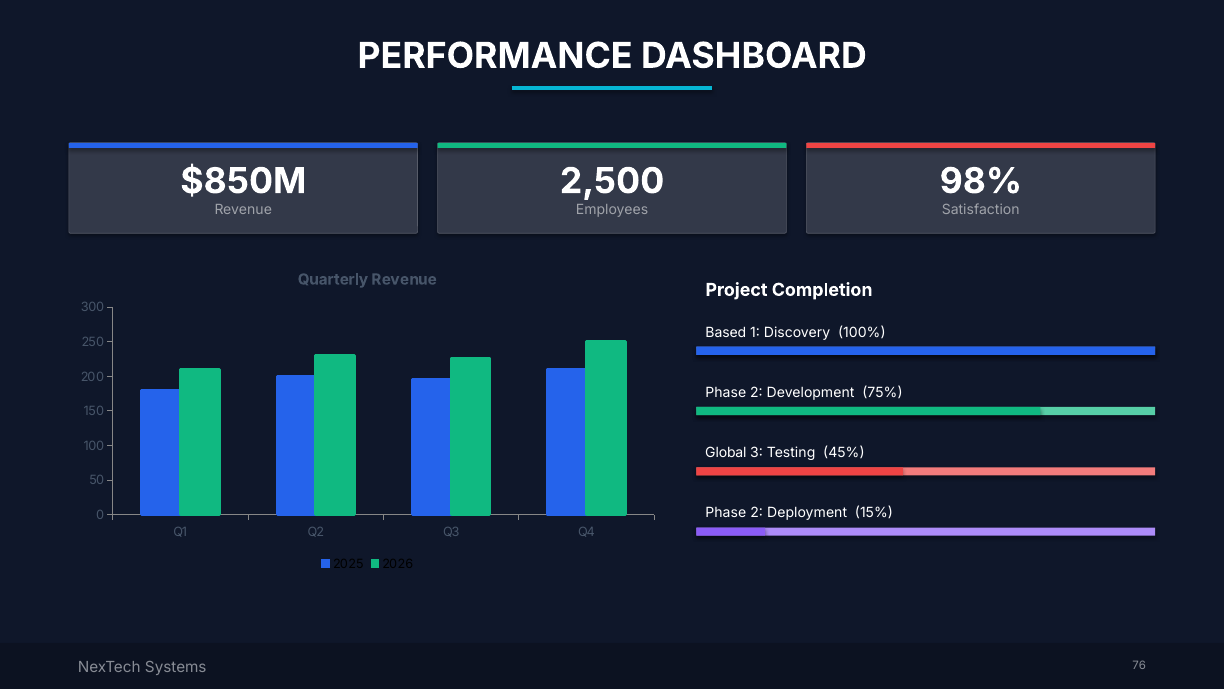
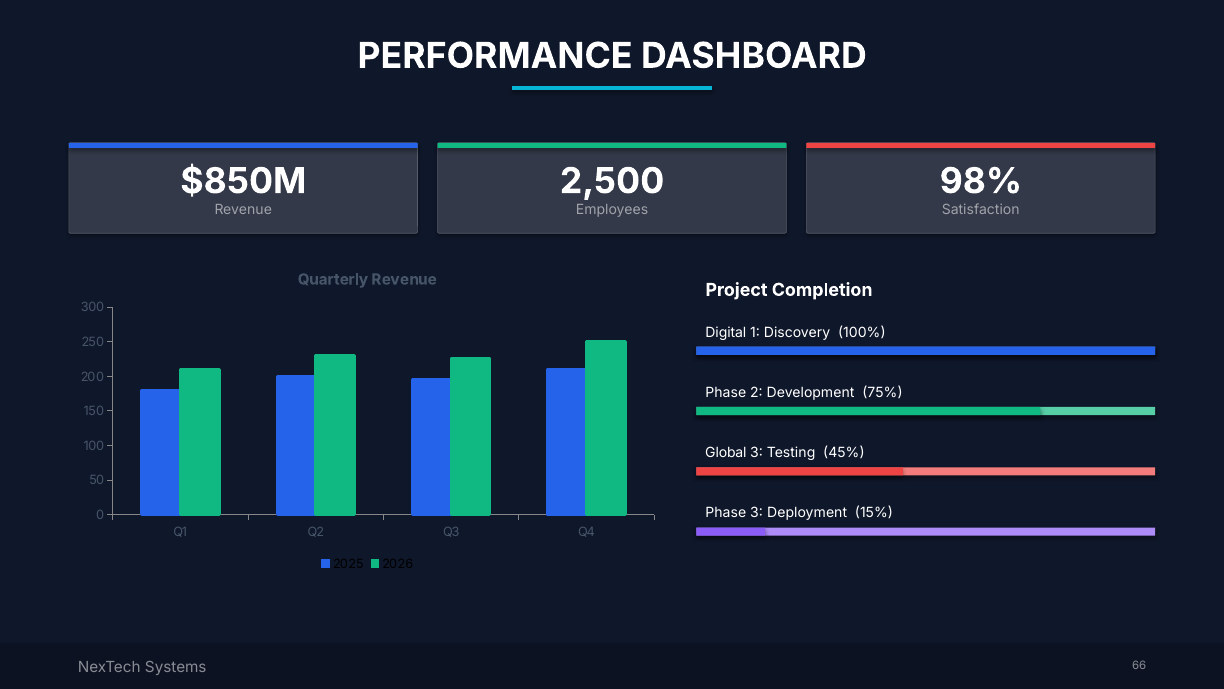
Based: Based -> Digital (726, 332)
2: 2 -> 3 (757, 513)
76: 76 -> 66 (1139, 665)
